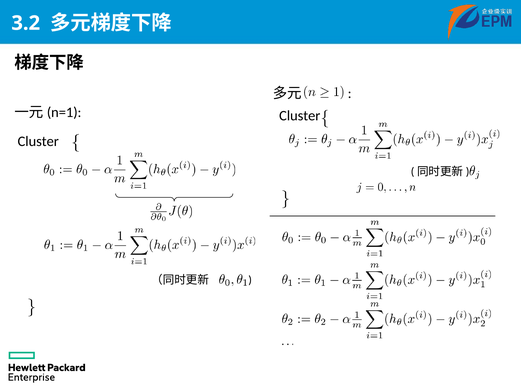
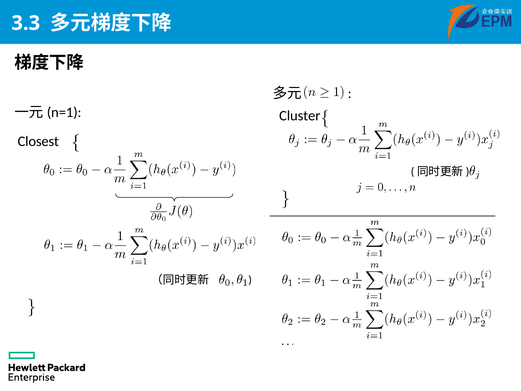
3.2: 3.2 -> 3.3 (26, 23)
Cluster: Cluster -> Closest (38, 141)
